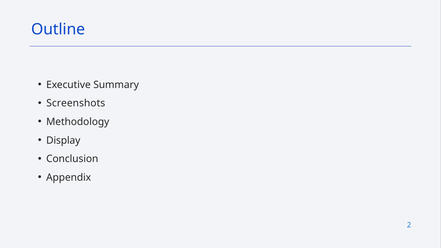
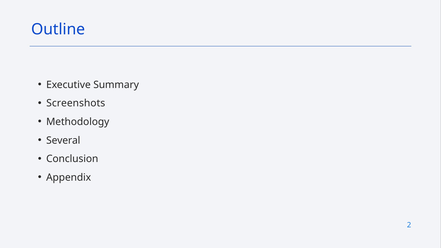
Display: Display -> Several (63, 140)
